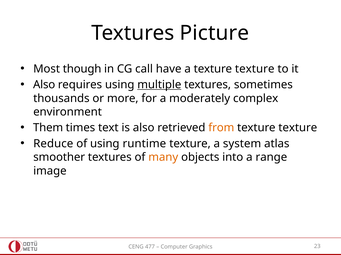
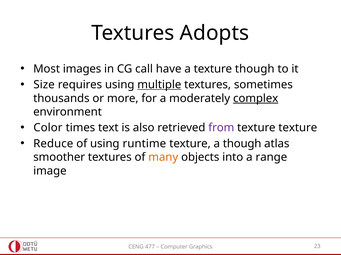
Picture: Picture -> Adopts (214, 33)
though: though -> images (82, 69)
a texture texture: texture -> though (255, 69)
Also: Also -> Size (44, 85)
complex underline: none -> present (256, 99)
Them: Them -> Color (48, 128)
from colour: orange -> purple (221, 128)
a system: system -> though (242, 144)
